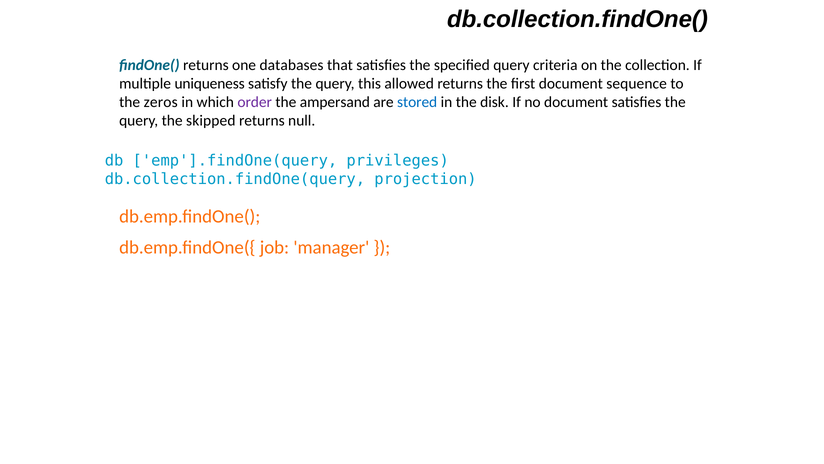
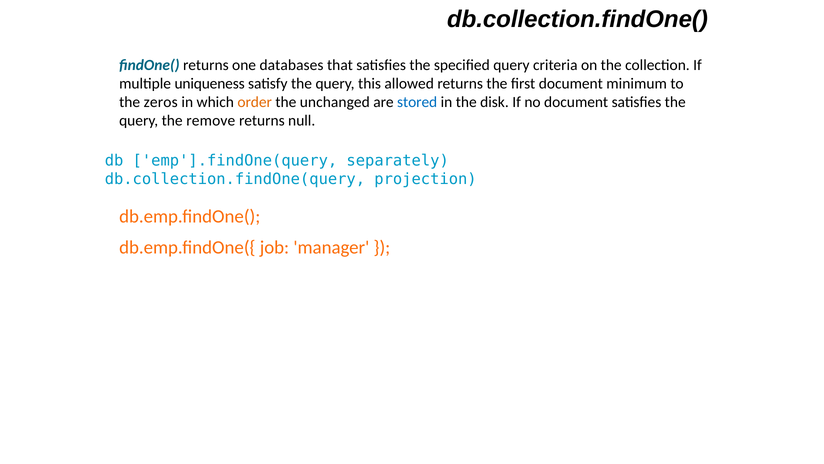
sequence: sequence -> minimum (637, 83)
order colour: purple -> orange (255, 102)
ampersand: ampersand -> unchanged (335, 102)
skipped: skipped -> remove (211, 121)
privileges: privileges -> separately (398, 160)
